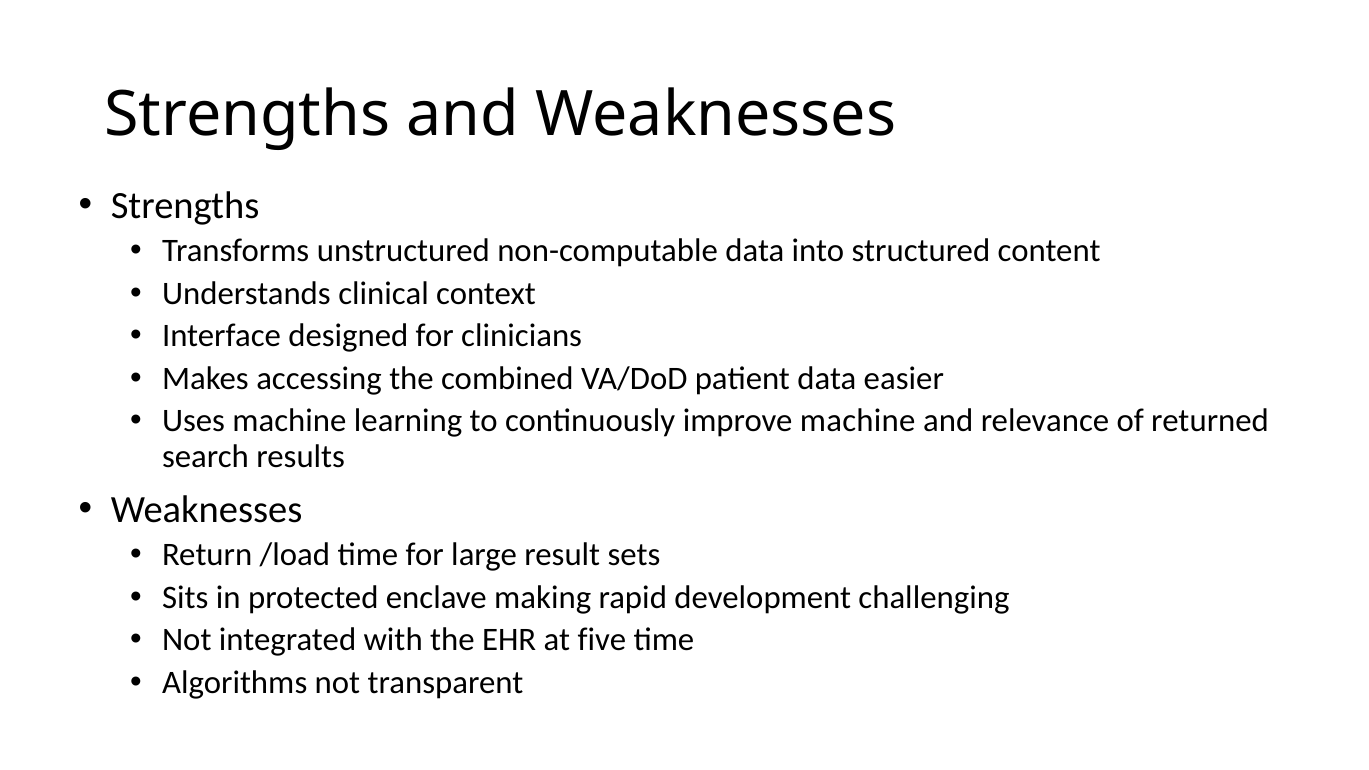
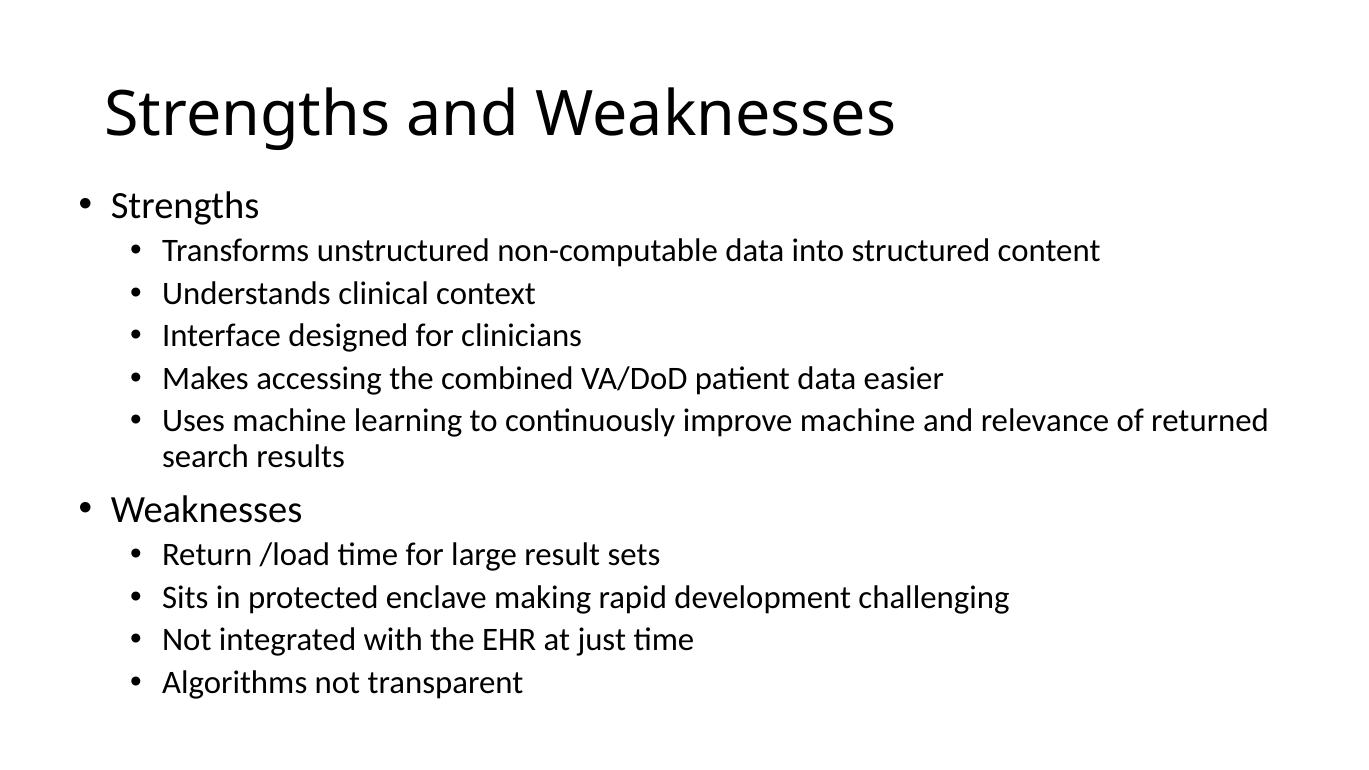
five: five -> just (602, 640)
